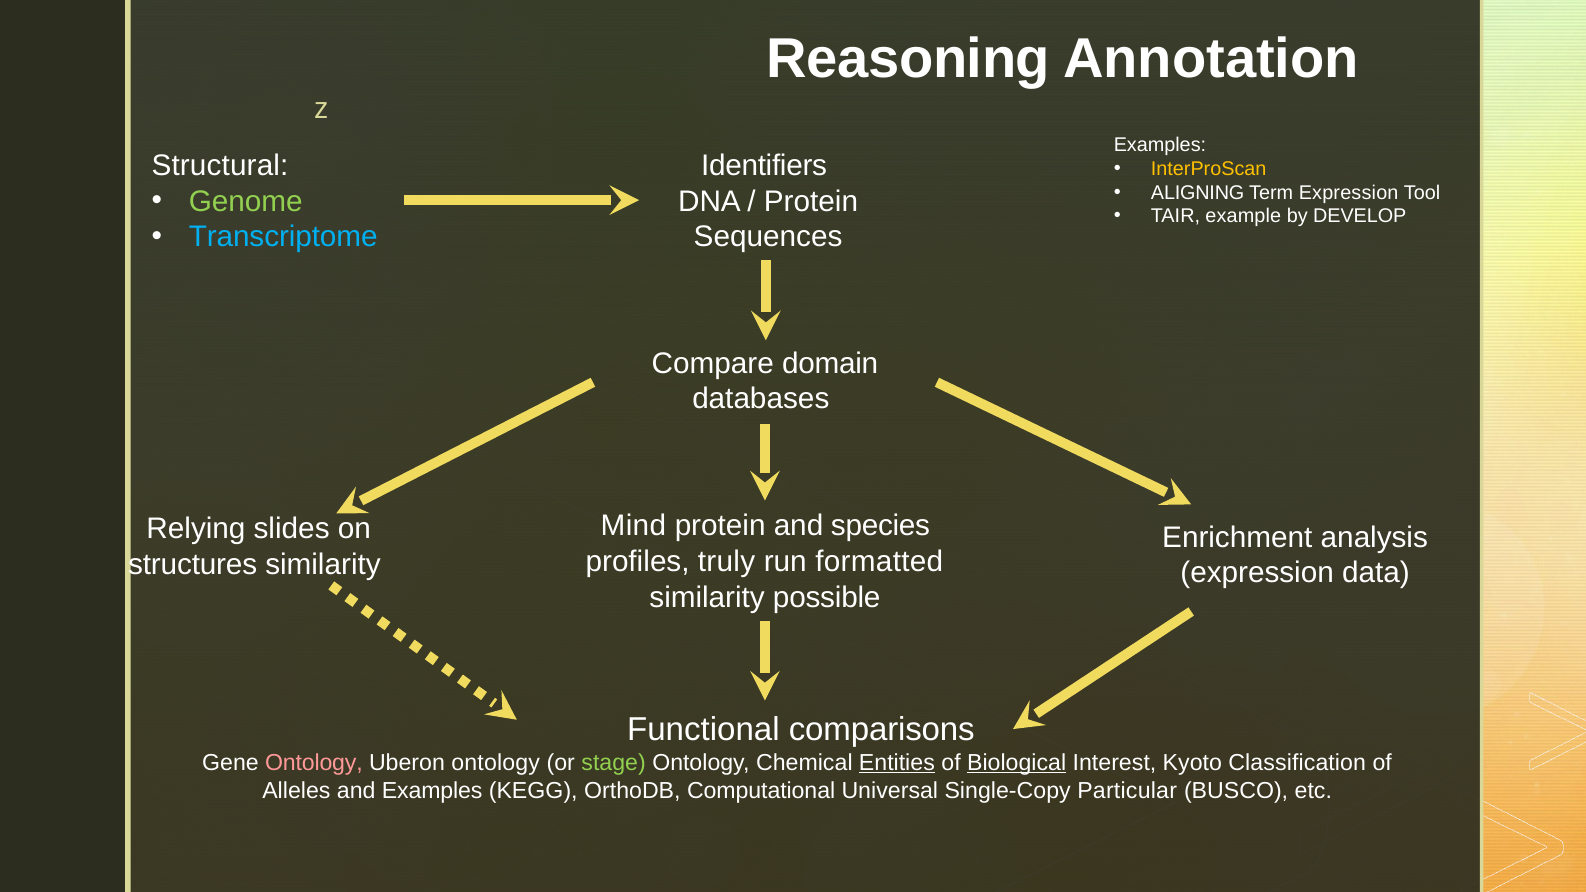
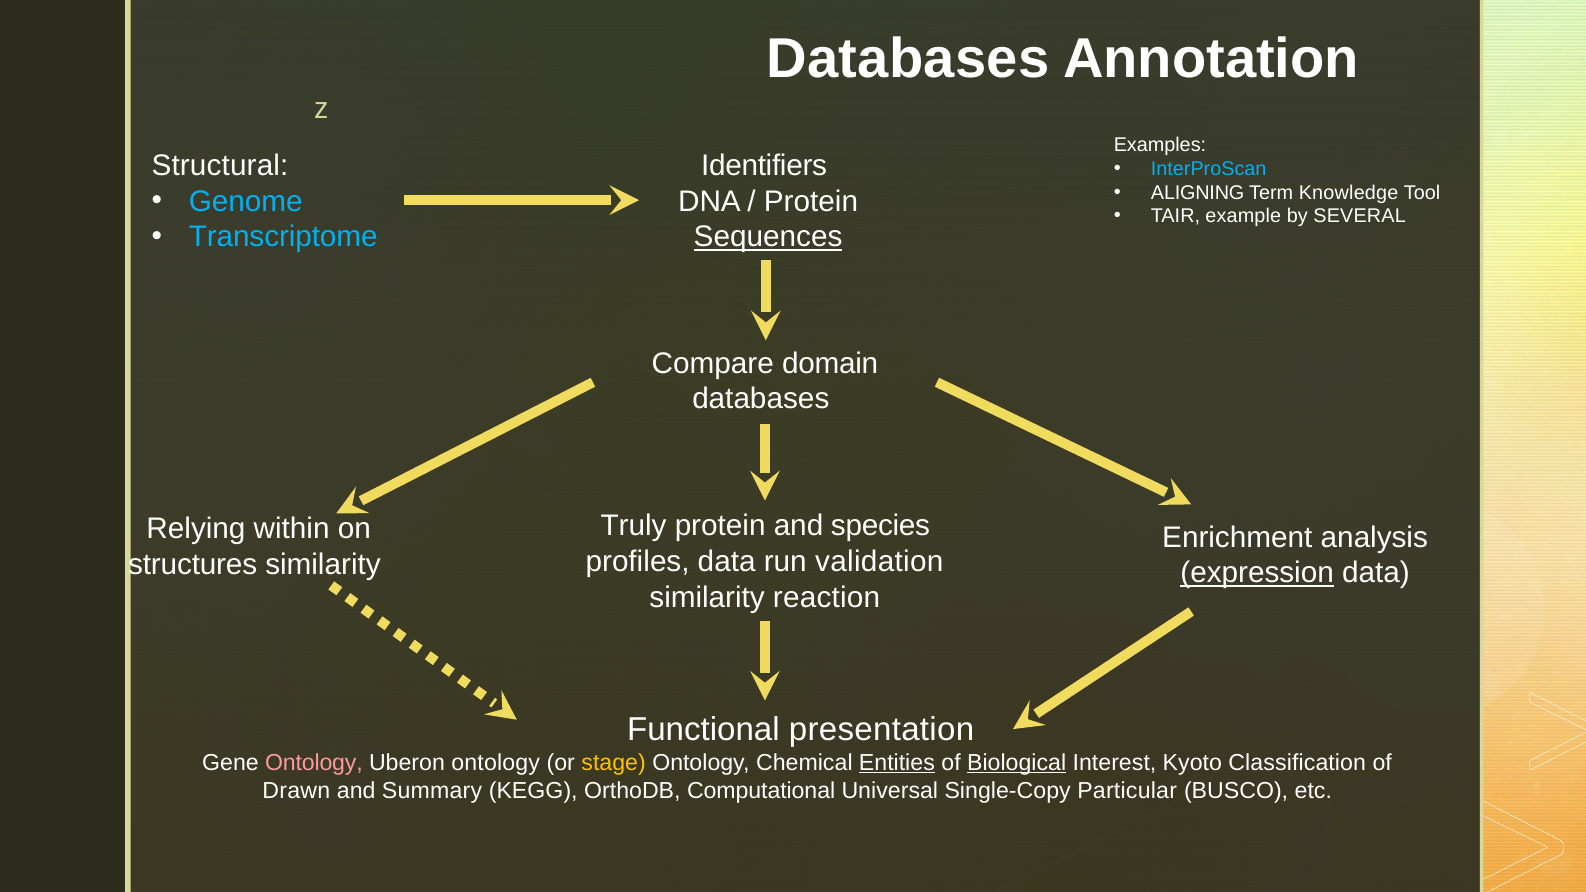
Reasoning: Reasoning -> Databases (908, 59)
InterProScan colour: yellow -> light blue (1209, 169)
Term Expression: Expression -> Knowledge (1349, 193)
Genome colour: light green -> light blue (246, 202)
DEVELOP: DEVELOP -> SEVERAL (1360, 216)
Sequences underline: none -> present (768, 237)
Mind: Mind -> Truly (634, 526)
slides: slides -> within (292, 529)
profiles truly: truly -> data (727, 562)
formatted: formatted -> validation (879, 562)
expression underline: none -> present (1257, 573)
possible: possible -> reaction (827, 598)
comparisons: comparisons -> presentation (882, 730)
stage colour: light green -> yellow (614, 763)
Alleles: Alleles -> Drawn (296, 791)
and Examples: Examples -> Summary (432, 791)
